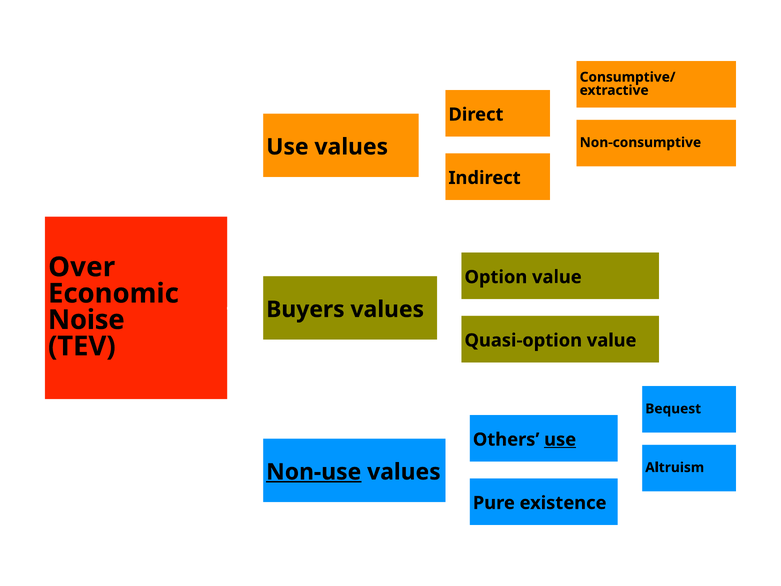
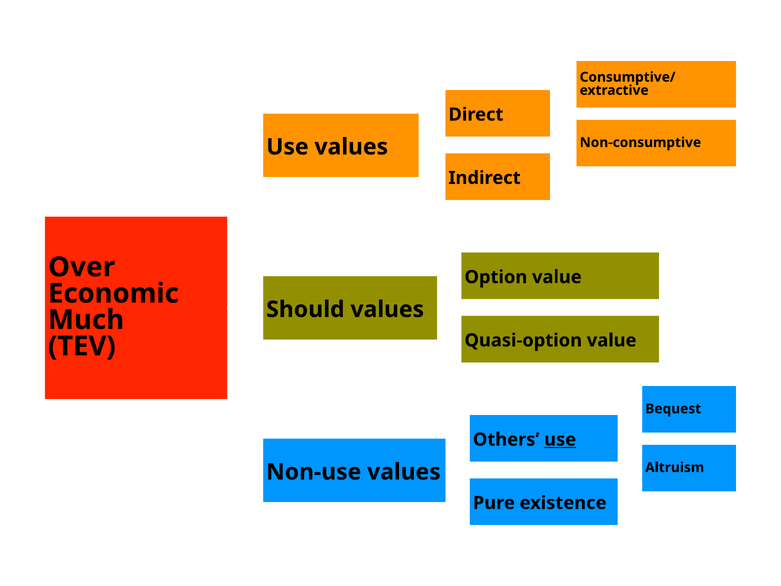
Buyers: Buyers -> Should (305, 309)
Noise: Noise -> Much (86, 320)
Non-use underline: present -> none (314, 472)
